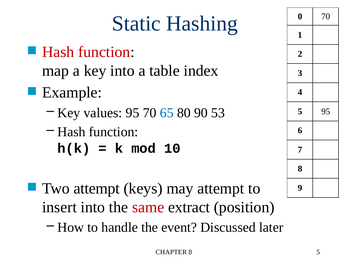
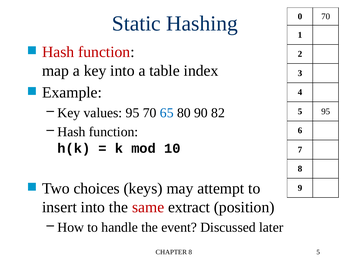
53: 53 -> 82 (218, 113)
Two attempt: attempt -> choices (97, 188)
